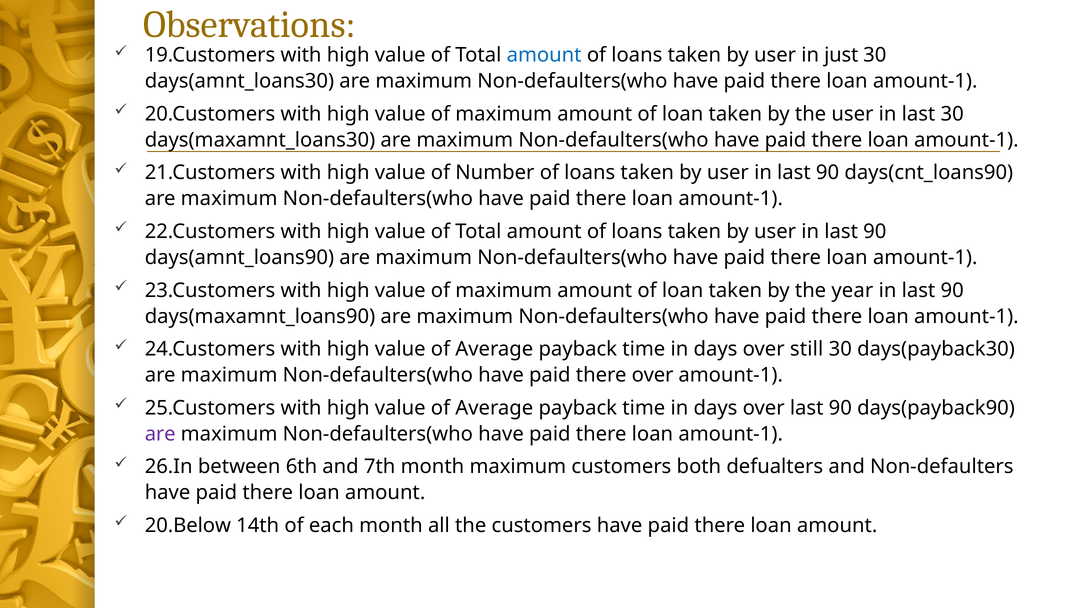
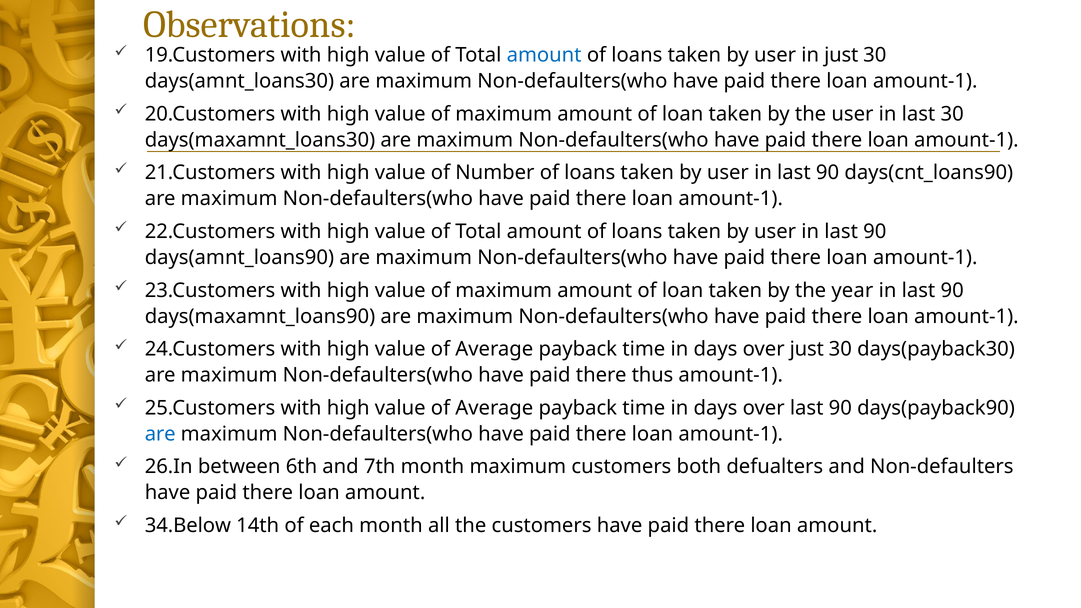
over still: still -> just (807, 349)
there over: over -> thus (652, 375)
are colour: purple -> blue (160, 434)
20.Below: 20.Below -> 34.Below (188, 526)
